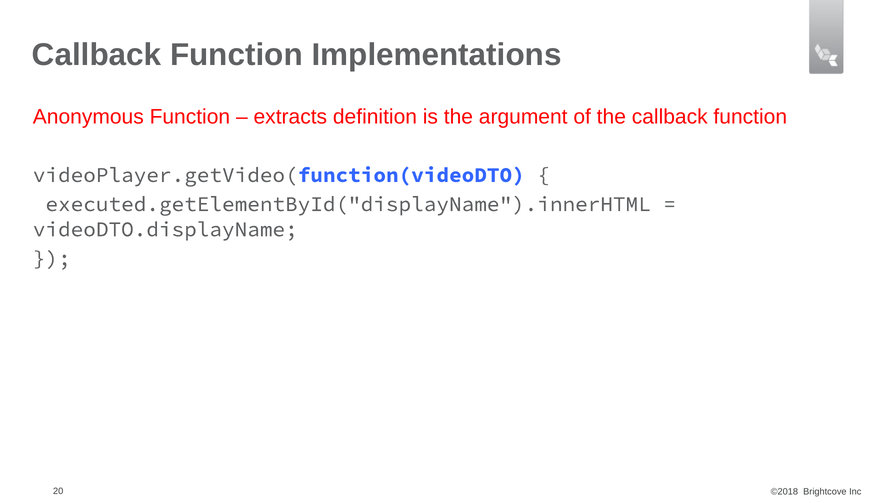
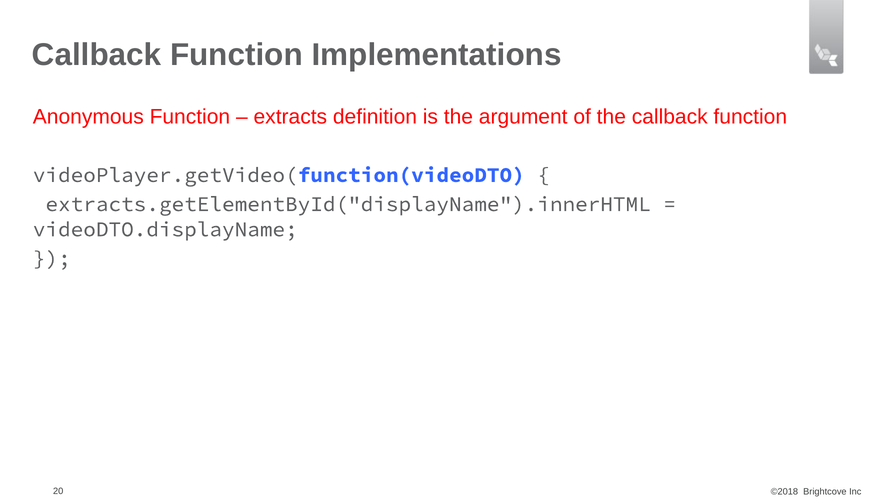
executed.getElementById("displayName").innerHTML: executed.getElementById("displayName").innerHTML -> extracts.getElementById("displayName").innerHTML (348, 204)
